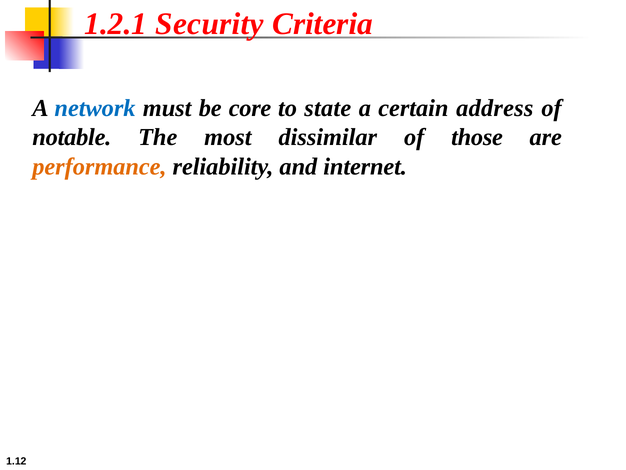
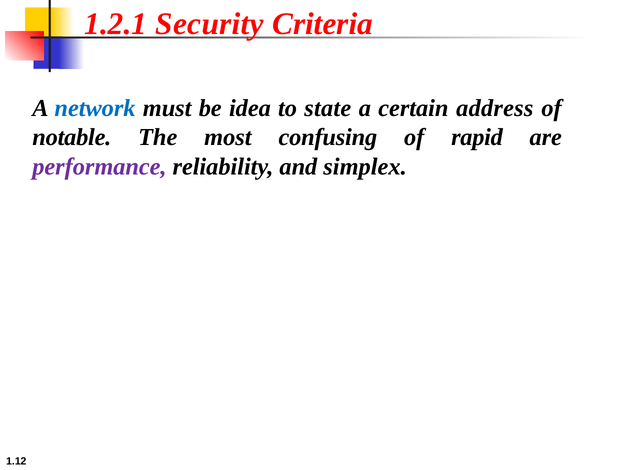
core: core -> idea (250, 108)
dissimilar: dissimilar -> confusing (328, 137)
those: those -> rapid (477, 137)
performance colour: orange -> purple (99, 166)
internet: internet -> simplex (365, 166)
